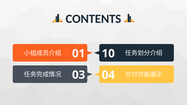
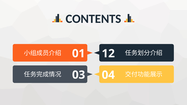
10: 10 -> 12 (108, 54)
